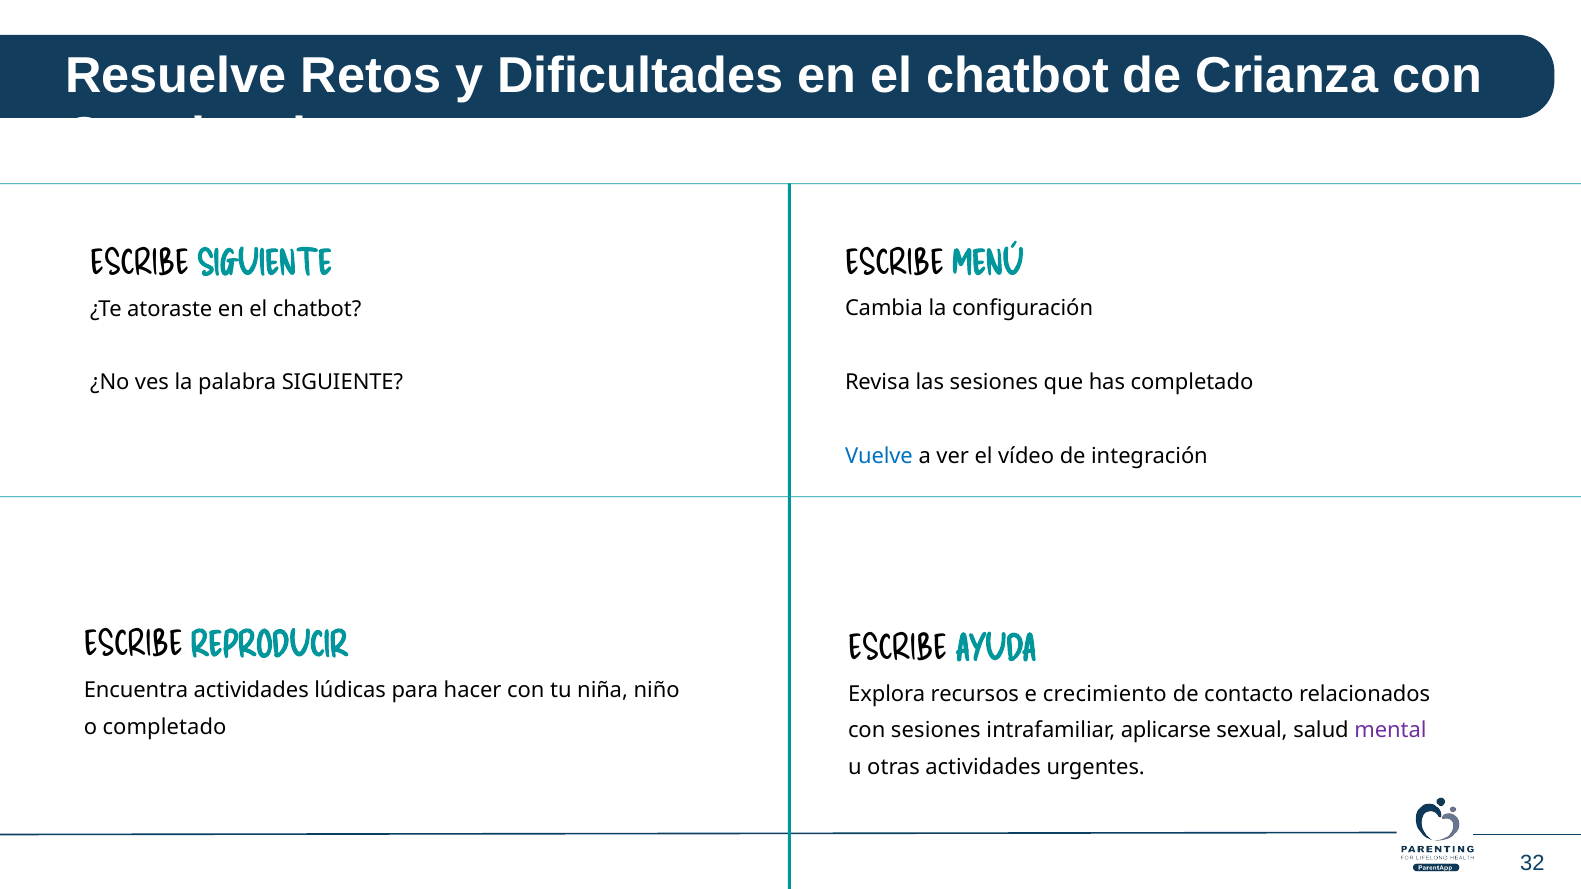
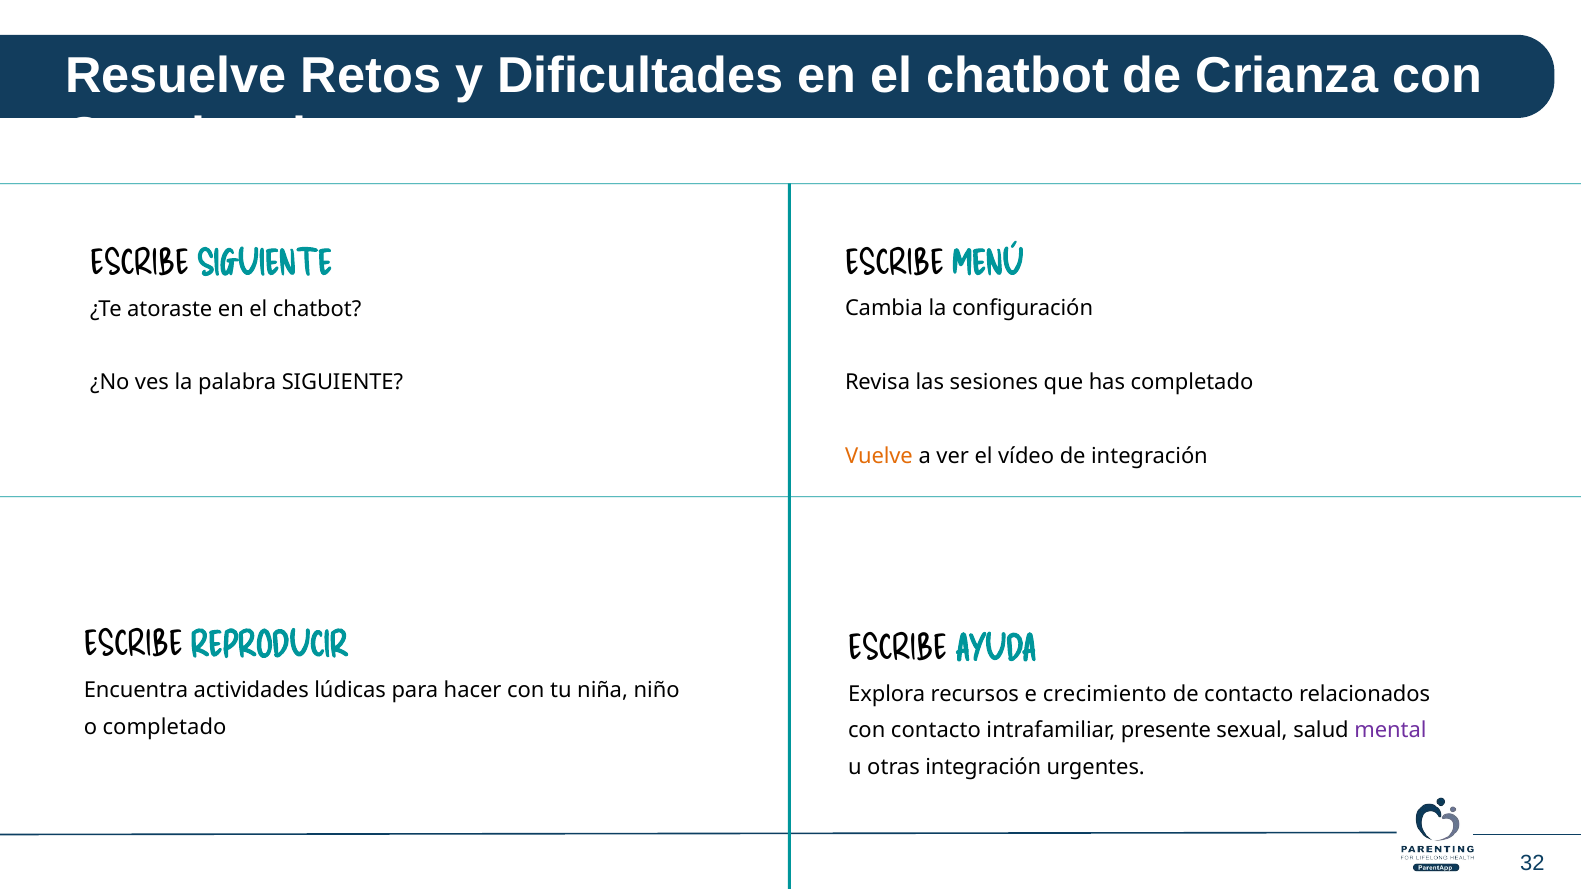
Vuelve colour: blue -> orange (879, 456)
con sesiones: sesiones -> contacto (936, 731)
aplicarse: aplicarse -> presente (1166, 731)
otras actividades: actividades -> integración (983, 768)
